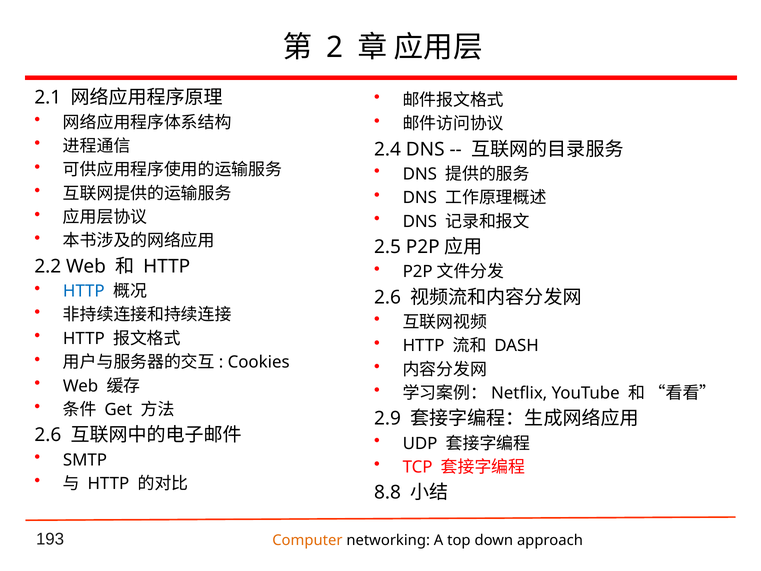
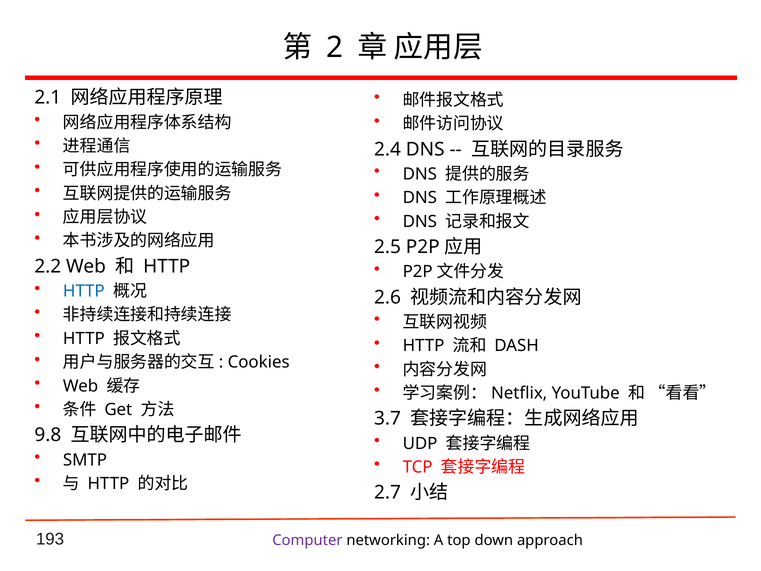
2.9: 2.9 -> 3.7 (388, 419)
2.6: 2.6 -> 9.8 (48, 435)
8.8: 8.8 -> 2.7 (388, 492)
Computer colour: orange -> purple (307, 540)
